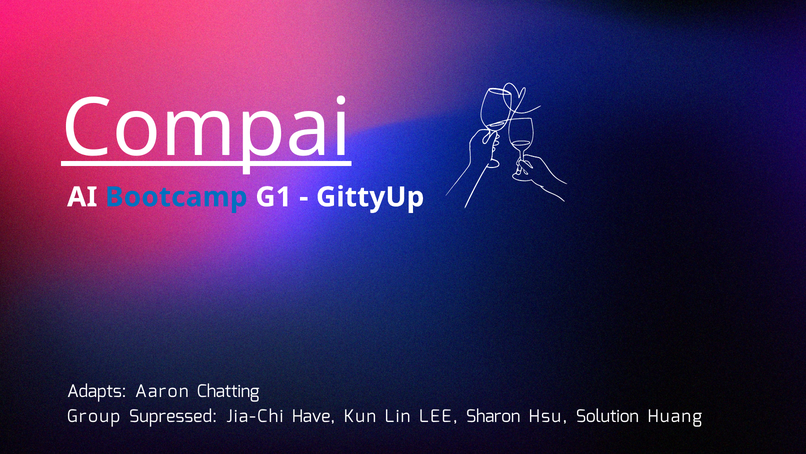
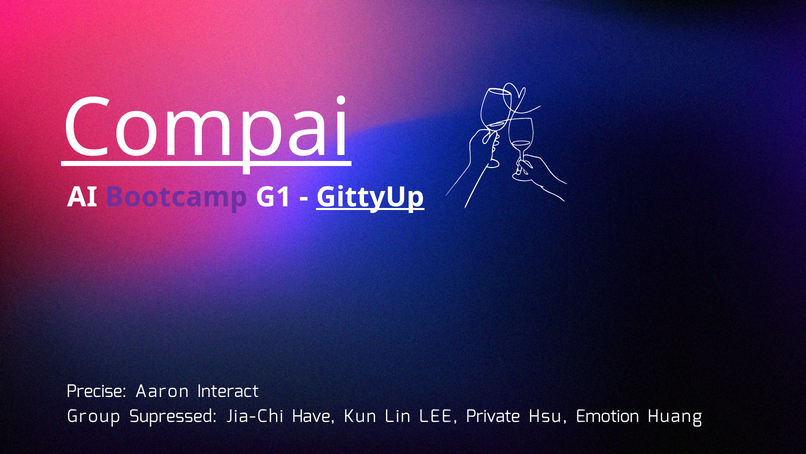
Bootcamp colour: blue -> purple (176, 197)
GittyUp underline: none -> present (370, 197)
Adapts: Adapts -> Precise (97, 391)
Chatting: Chatting -> Interact (228, 391)
Sharon: Sharon -> Private (493, 416)
Solution: Solution -> Emotion (607, 416)
